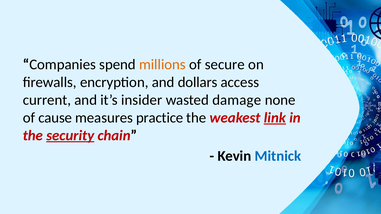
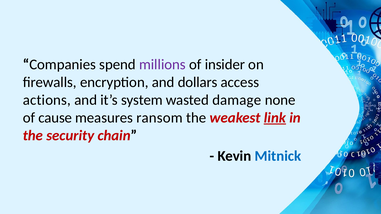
millions colour: orange -> purple (162, 65)
secure: secure -> insider (225, 65)
current: current -> actions (47, 100)
insider: insider -> system (142, 100)
practice: practice -> ransom (159, 118)
security underline: present -> none (70, 136)
